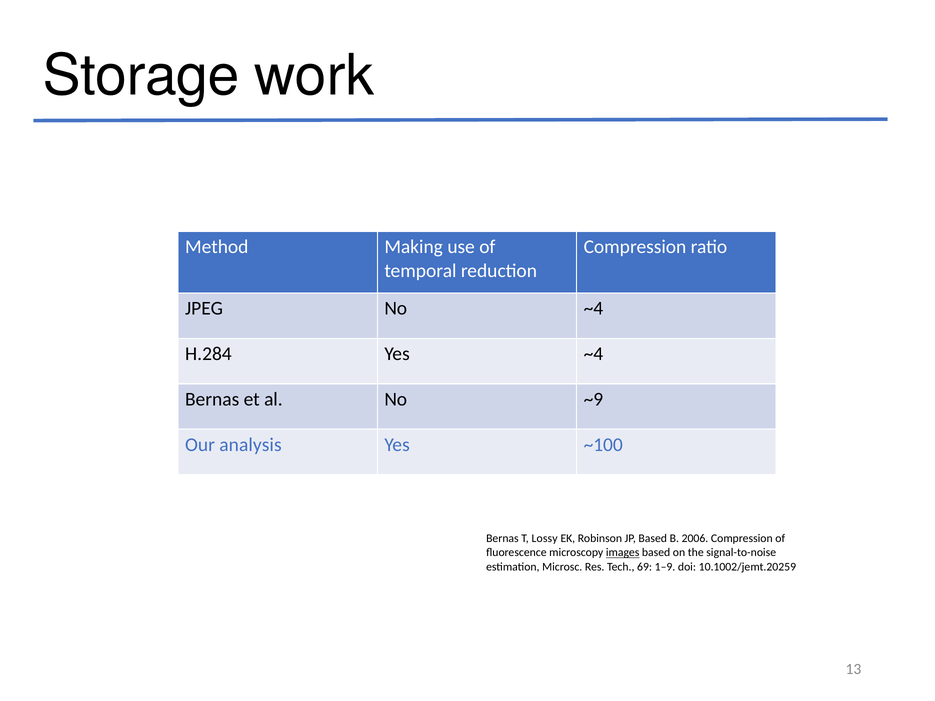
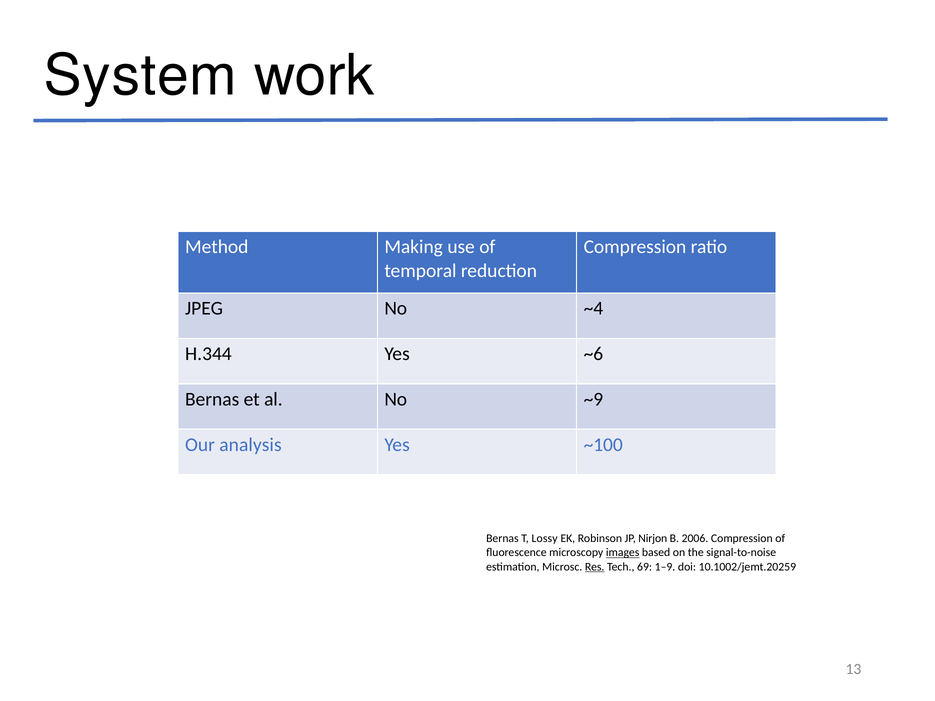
Storage: Storage -> System (140, 76)
H.284: H.284 -> H.344 (208, 354)
Yes ~4: ~4 -> ~6 (593, 354)
JP Based: Based -> Nirjon (653, 539)
Res underline: none -> present (595, 567)
